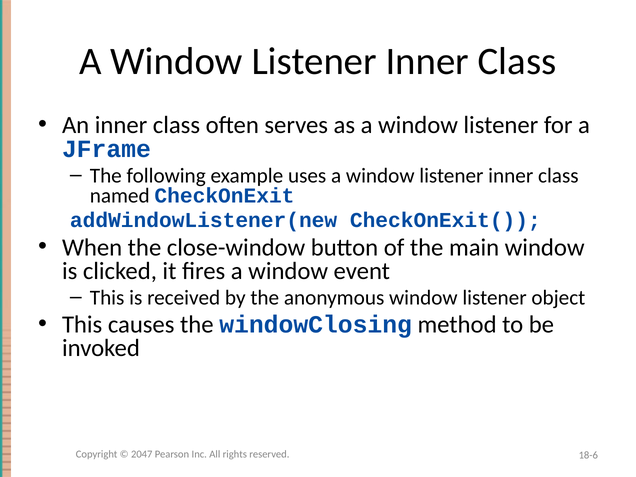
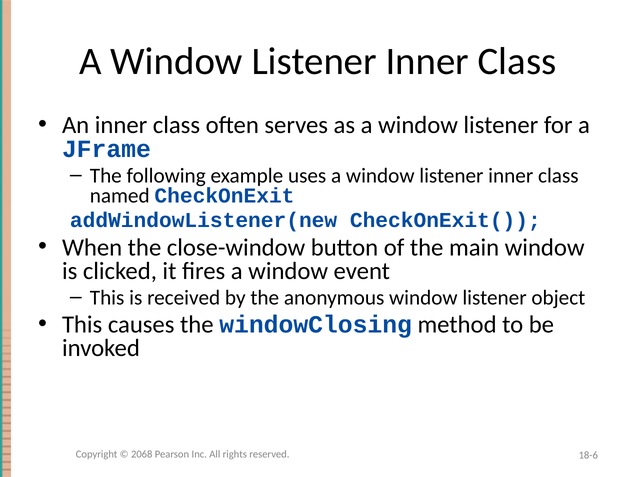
2047: 2047 -> 2068 (142, 454)
